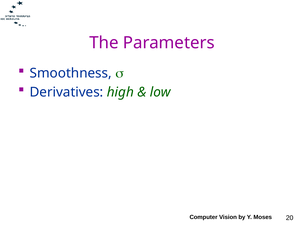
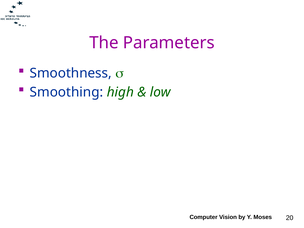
Derivatives: Derivatives -> Smoothing (66, 92)
